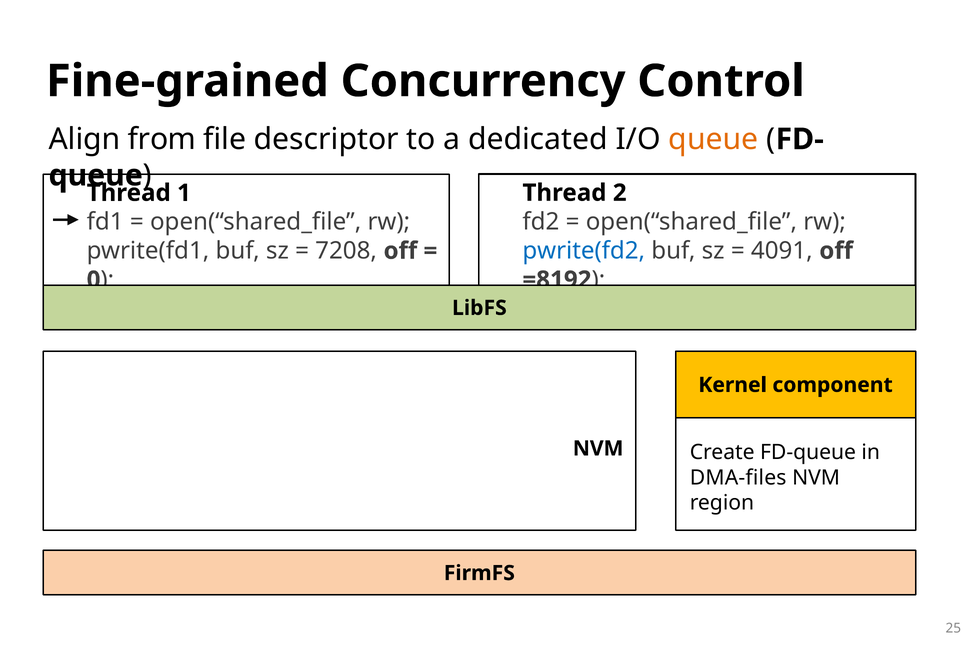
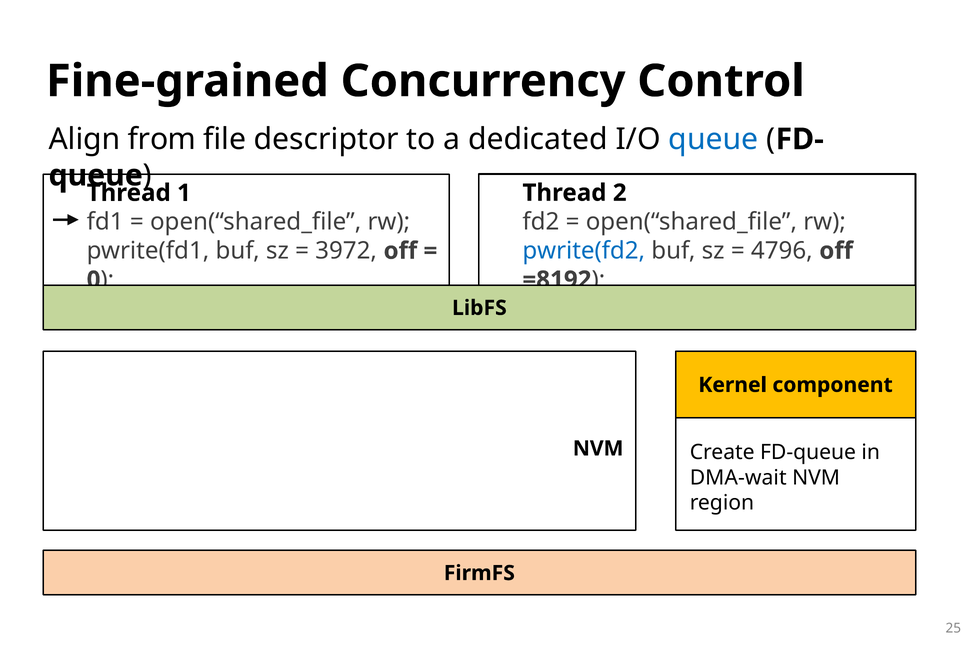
queue colour: orange -> blue (713, 139)
4091: 4091 -> 4796 (782, 251)
7208: 7208 -> 3972 (346, 251)
DMA-files: DMA-files -> DMA-wait (738, 478)
